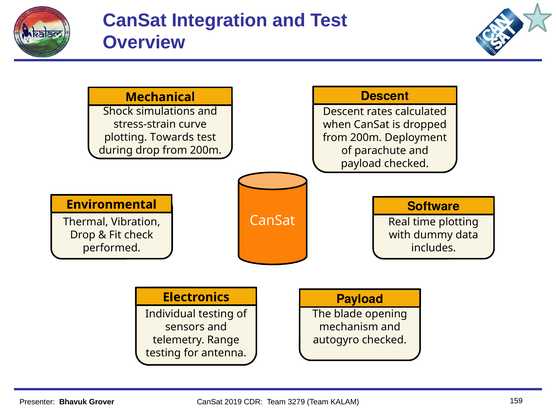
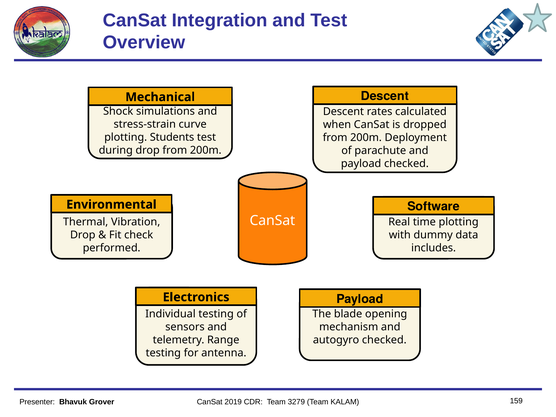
Towards: Towards -> Students (172, 137)
